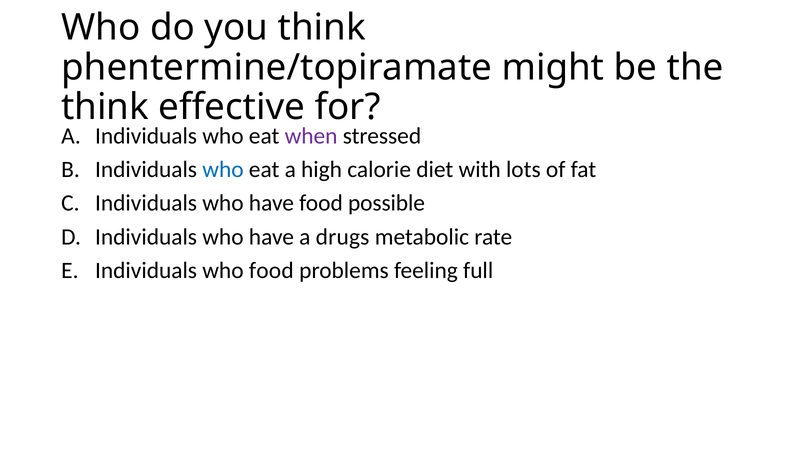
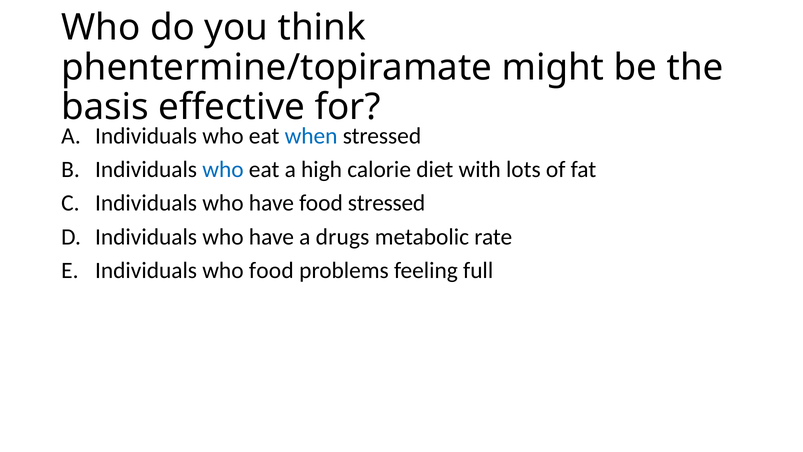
think: think -> basis (105, 107)
when colour: purple -> blue (311, 136)
food possible: possible -> stressed (387, 203)
